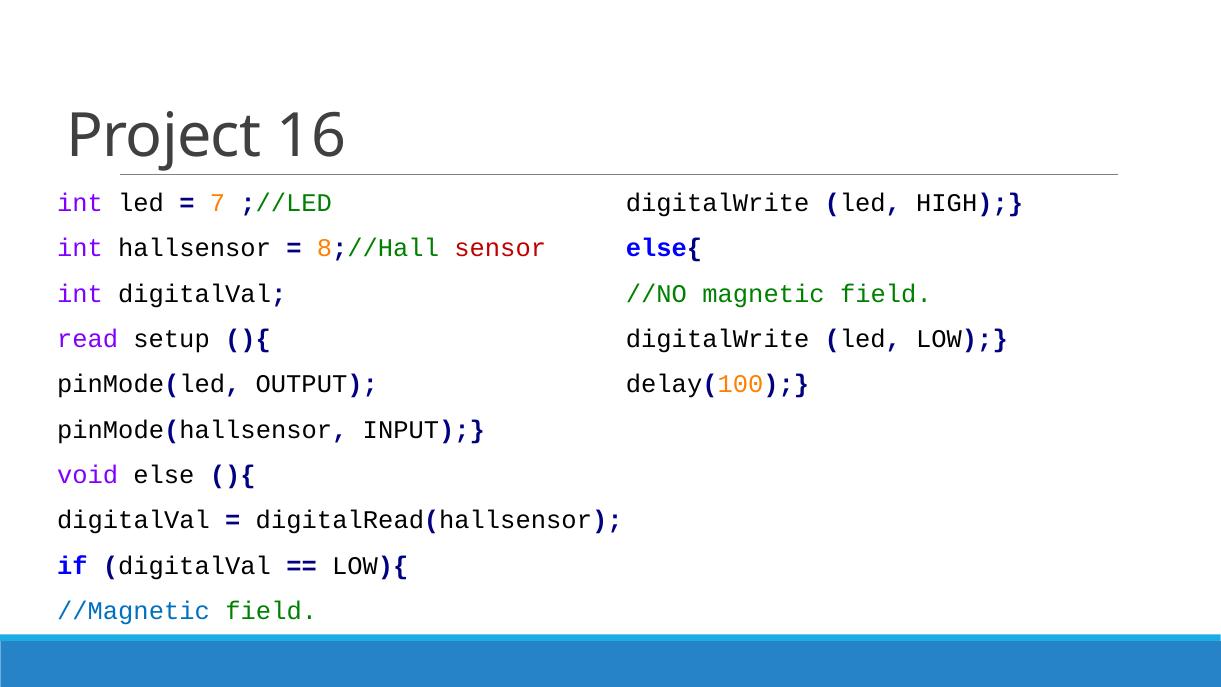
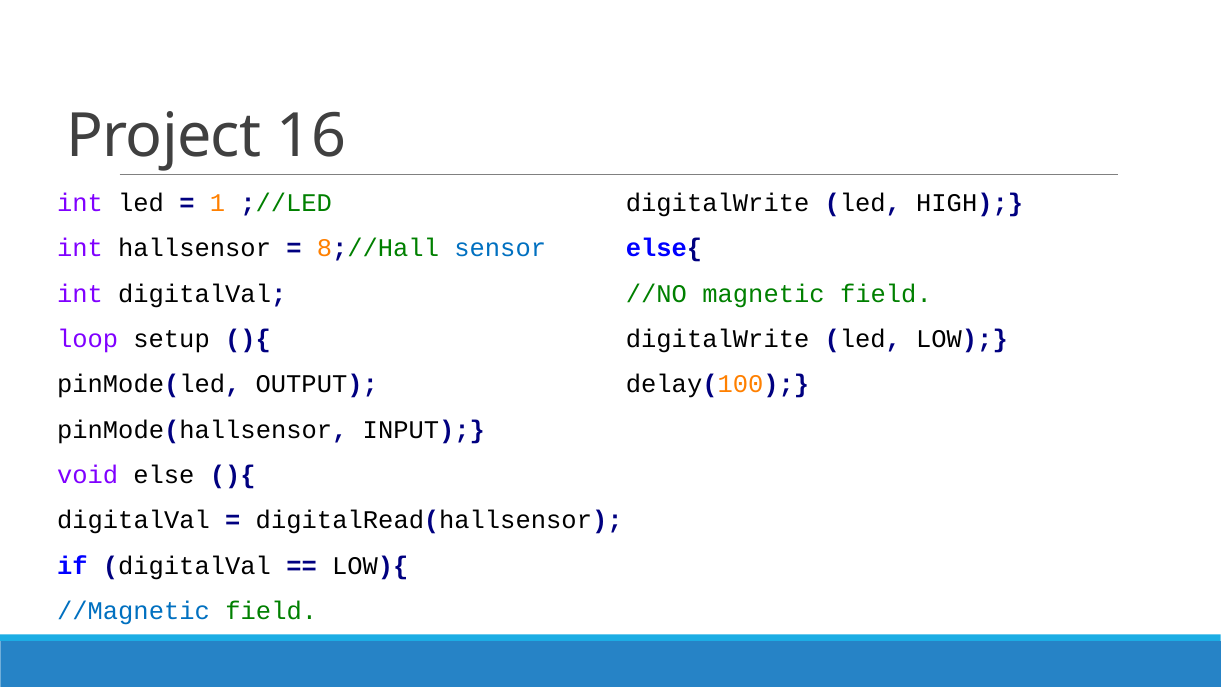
7: 7 -> 1 (217, 203)
sensor colour: red -> blue (500, 248)
read: read -> loop (88, 339)
